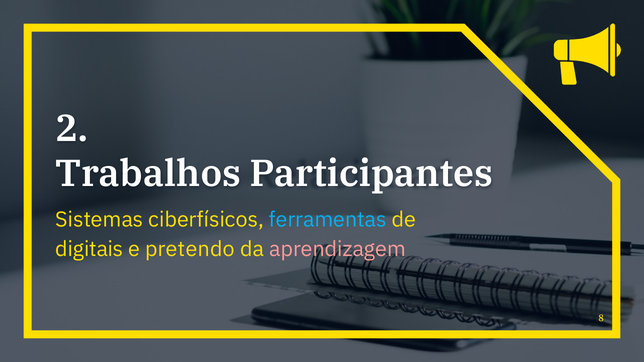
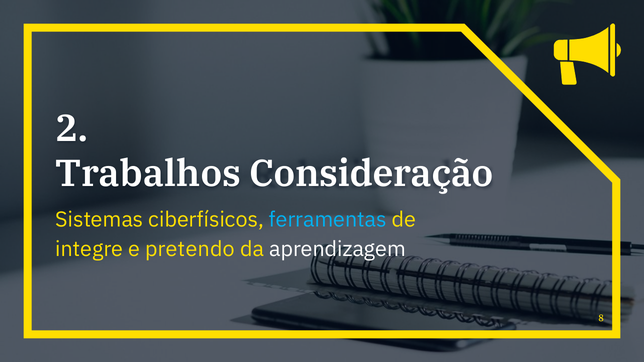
Participantes: Participantes -> Consideração (371, 174)
digitais: digitais -> integre (89, 249)
aprendizagem colour: pink -> white (337, 249)
